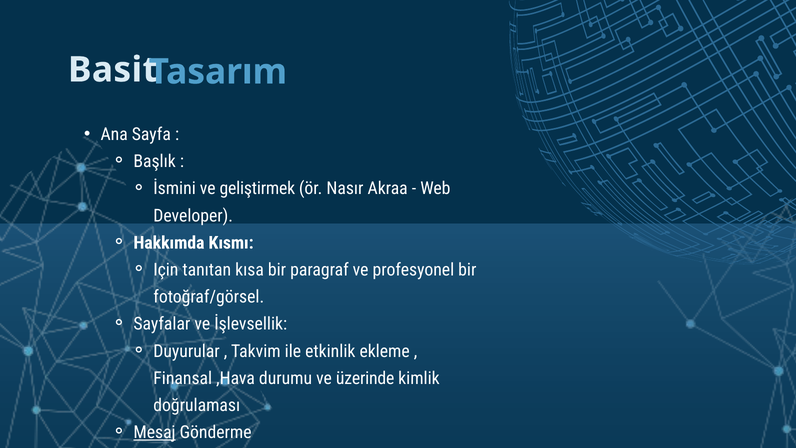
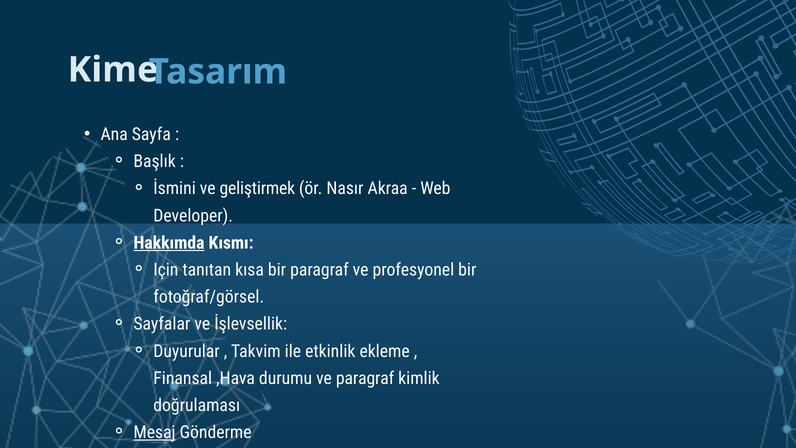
Basit: Basit -> Kime (113, 70)
Hakkımda underline: none -> present (169, 243)
ve üzerinde: üzerinde -> paragraf (365, 378)
